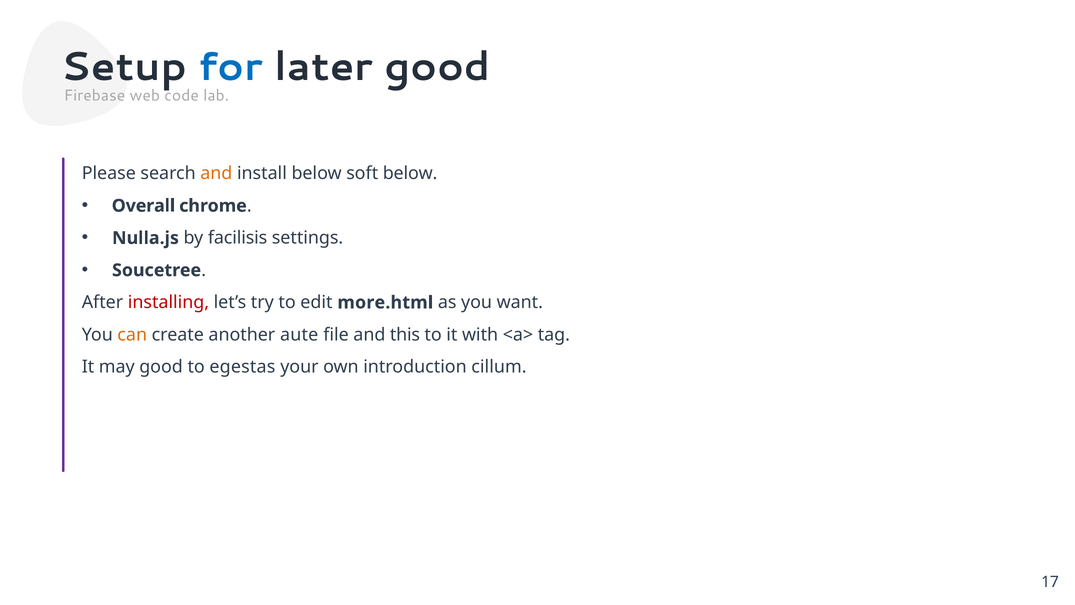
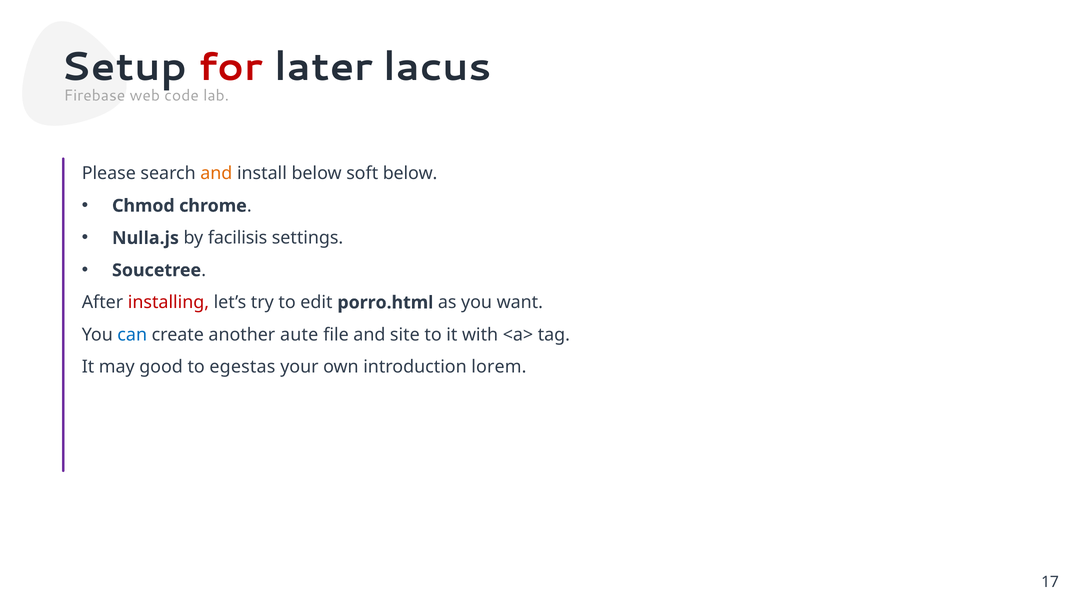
for colour: blue -> red (231, 67)
later good: good -> lacus (437, 67)
Overall: Overall -> Chmod (143, 206)
more.html: more.html -> porro.html (385, 302)
can colour: orange -> blue (132, 335)
this: this -> site (405, 335)
cillum: cillum -> lorem (499, 367)
